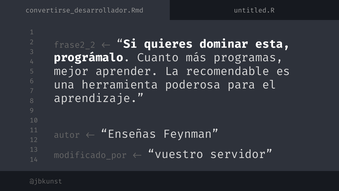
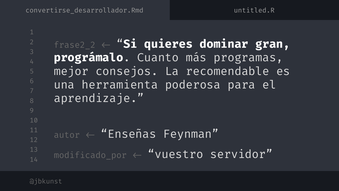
esta: esta -> gran (273, 44)
aprender: aprender -> consejos (127, 71)
